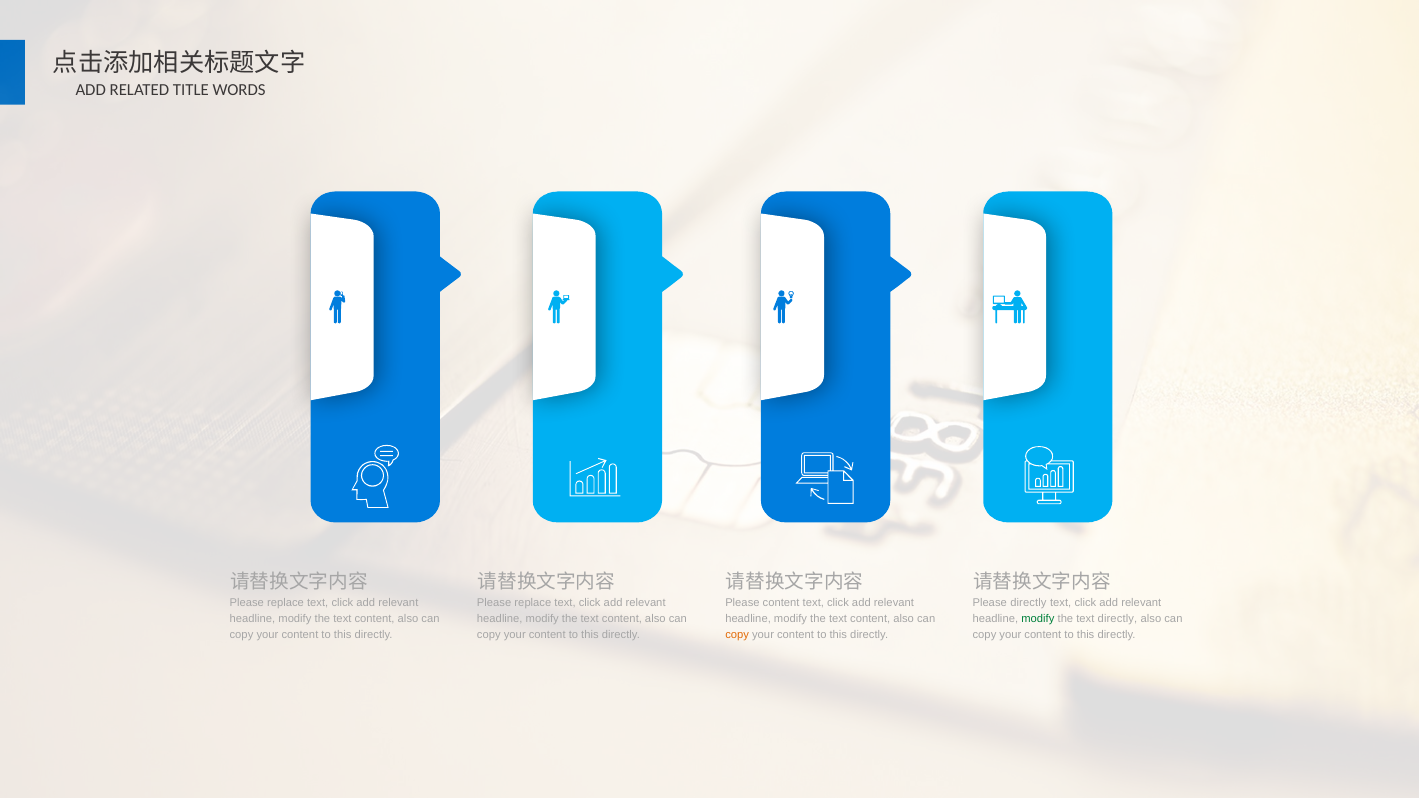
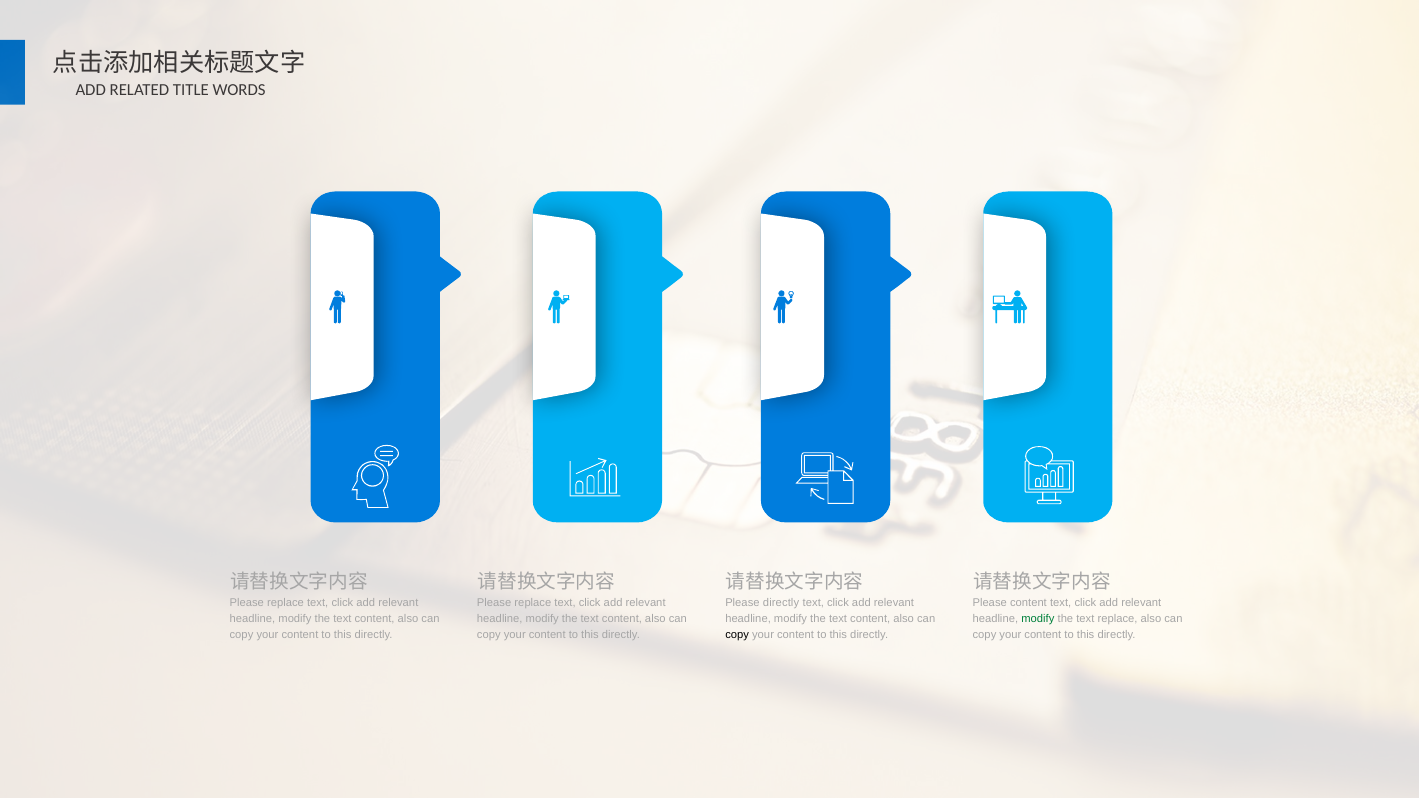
Please content: content -> directly (781, 603)
Please directly: directly -> content (1028, 603)
text directly: directly -> replace (1117, 619)
copy colour: orange -> black (737, 635)
